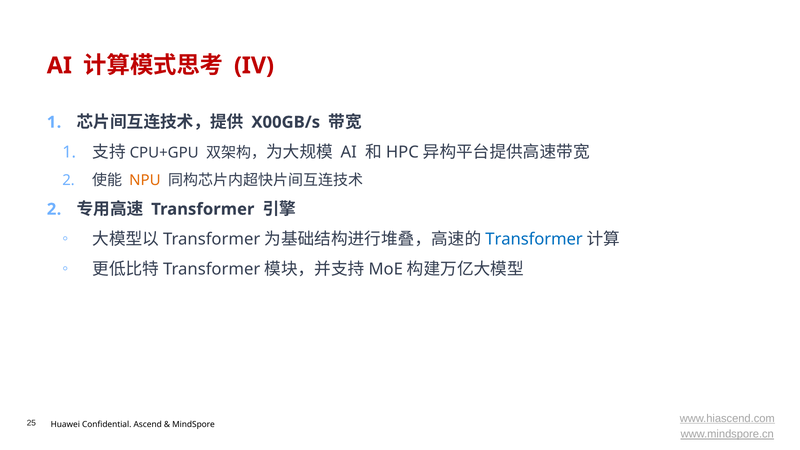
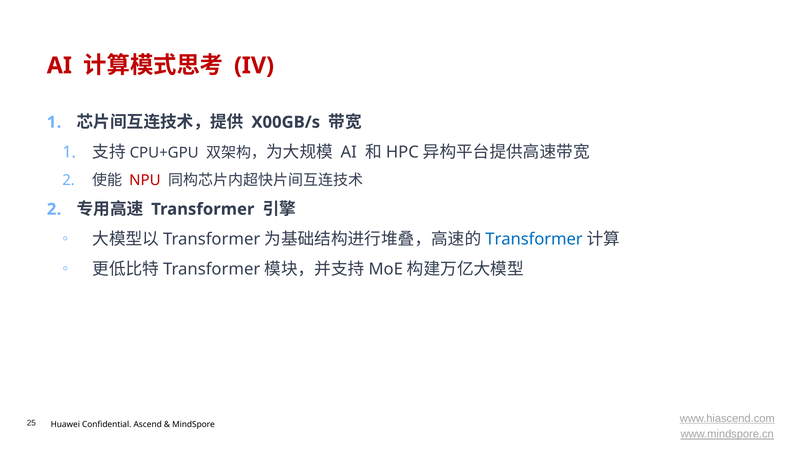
NPU colour: orange -> red (145, 180)
